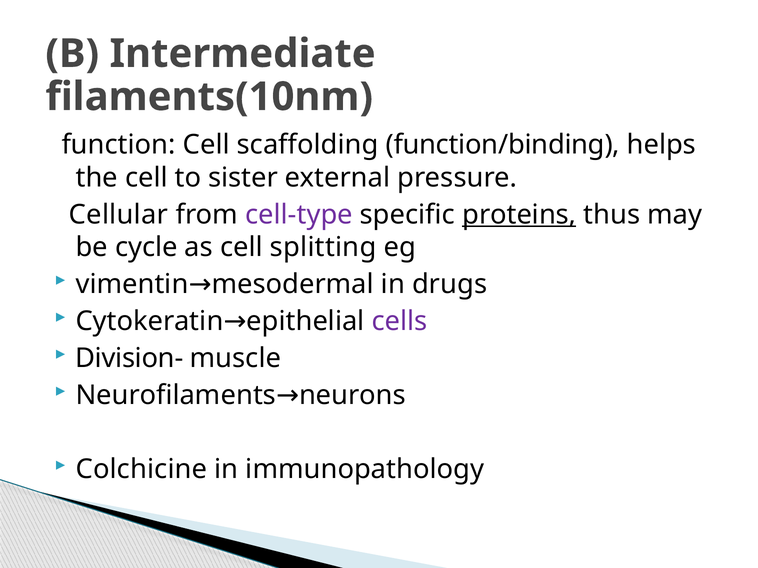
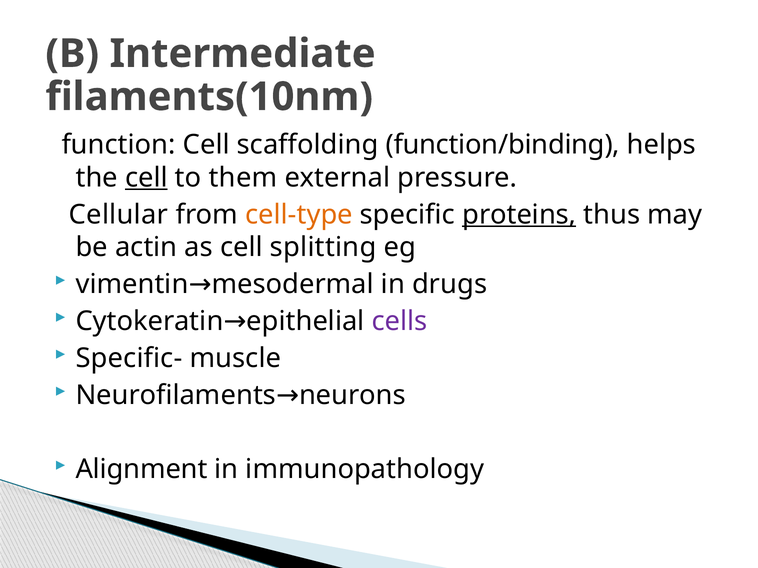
cell underline: none -> present (146, 178)
sister: sister -> them (243, 178)
cell-type colour: purple -> orange (299, 215)
cycle: cycle -> actin (146, 248)
Division-: Division- -> Specific- (129, 359)
Colchicine: Colchicine -> Alignment (142, 470)
